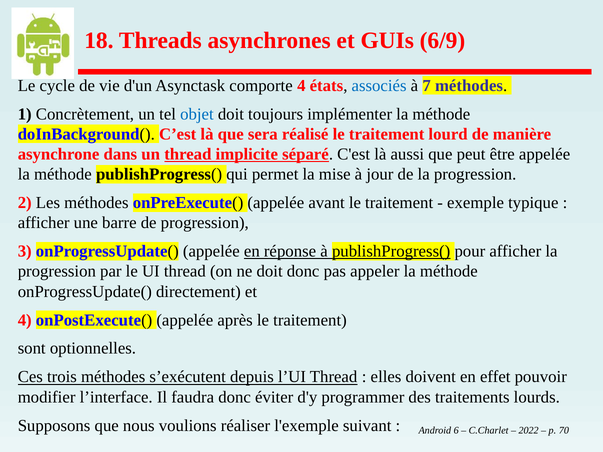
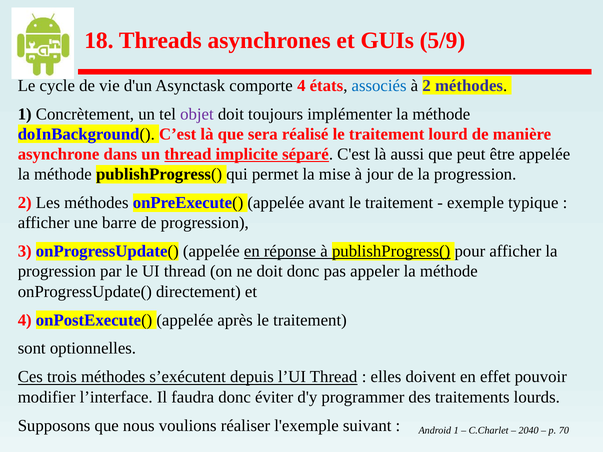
6/9: 6/9 -> 5/9 (442, 41)
à 7: 7 -> 2 (427, 86)
objet colour: blue -> purple (197, 114)
Android 6: 6 -> 1 (456, 431)
2022: 2022 -> 2040 (529, 431)
